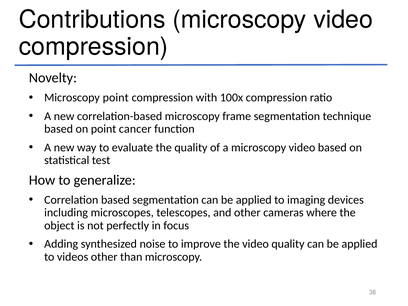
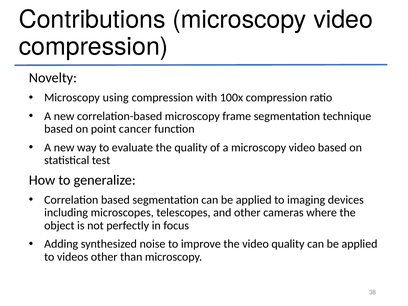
Microscopy point: point -> using (116, 98)
